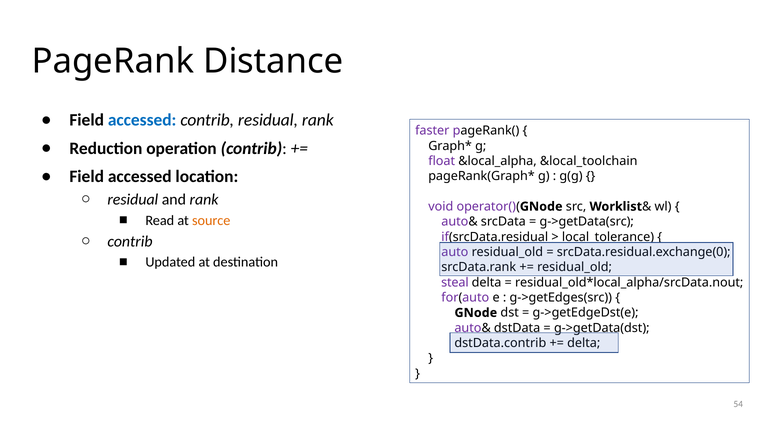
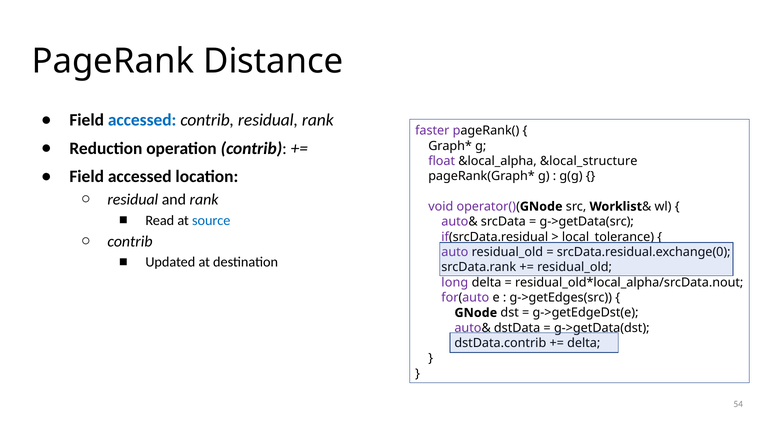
&local_toolchain: &local_toolchain -> &local_structure (589, 161)
source colour: orange -> blue (211, 220)
steal: steal -> long (455, 282)
